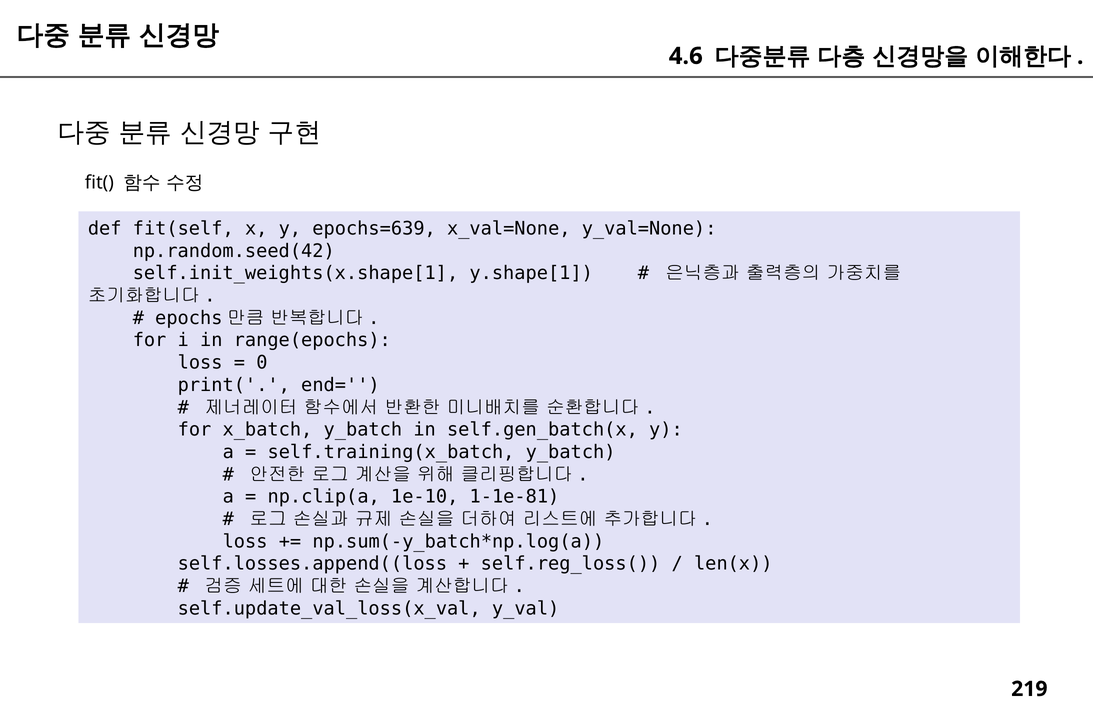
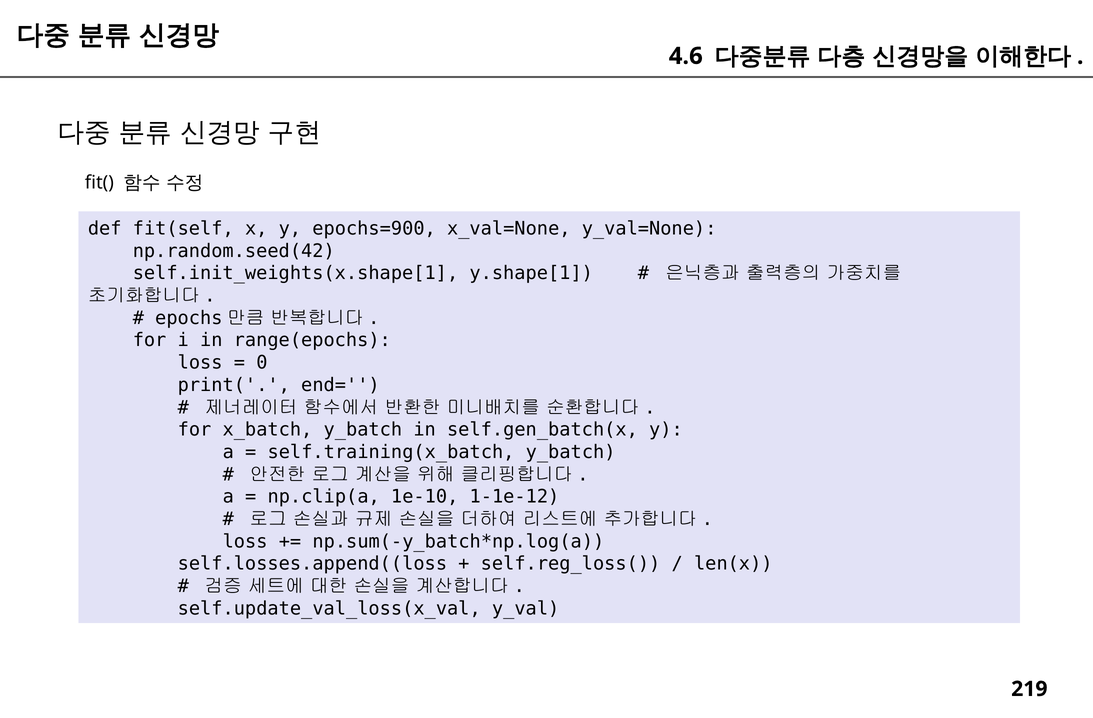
epochs=639: epochs=639 -> epochs=900 (374, 229)
1-1e-81: 1-1e-81 -> 1-1e-12 (514, 497)
